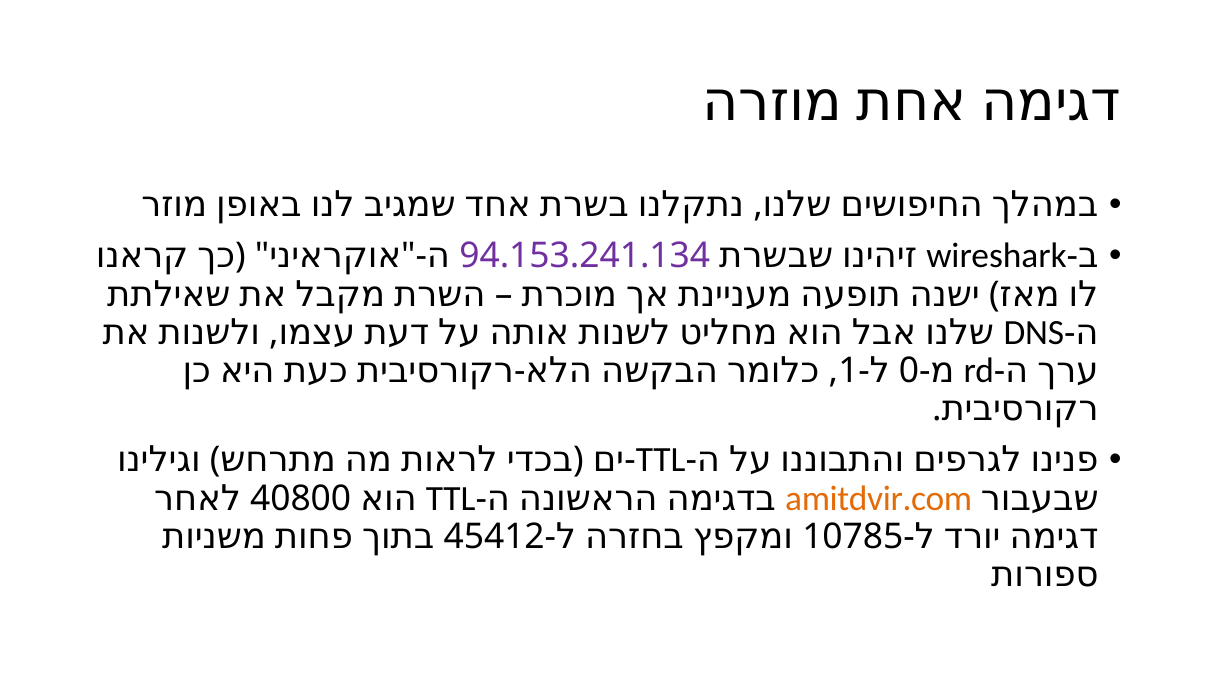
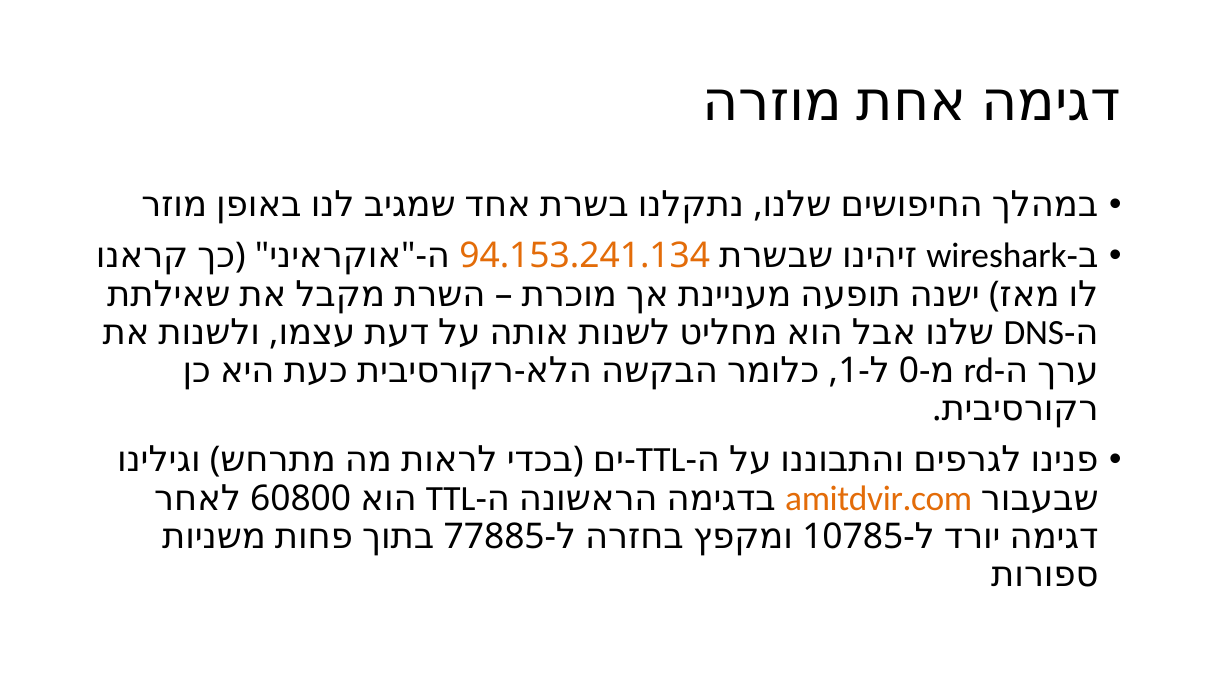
94.153.241.134 colour: purple -> orange (585, 256)
40800: 40800 -> 60800 (301, 498)
45412: 45412 -> 77885 (494, 537)
